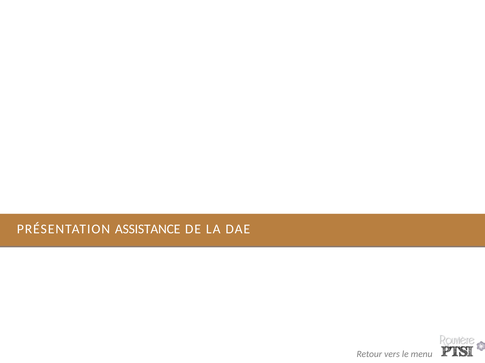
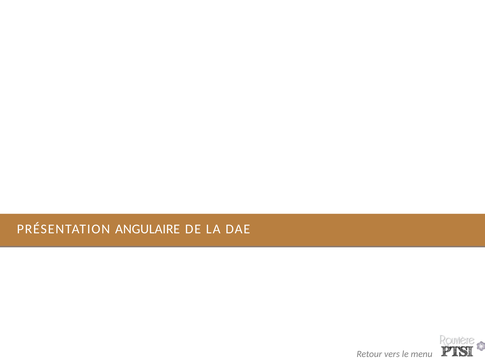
ASSISTANCE: ASSISTANCE -> ANGULAIRE (148, 230)
